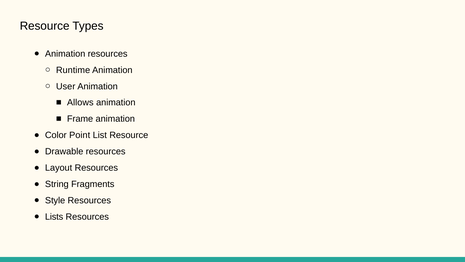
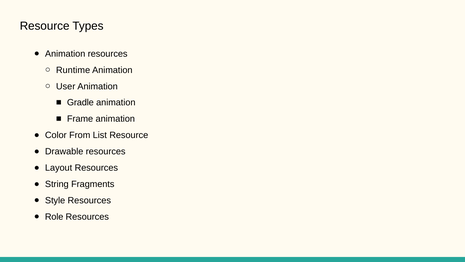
Allows: Allows -> Gradle (80, 102)
Point: Point -> From (80, 135)
Lists: Lists -> Role (54, 216)
